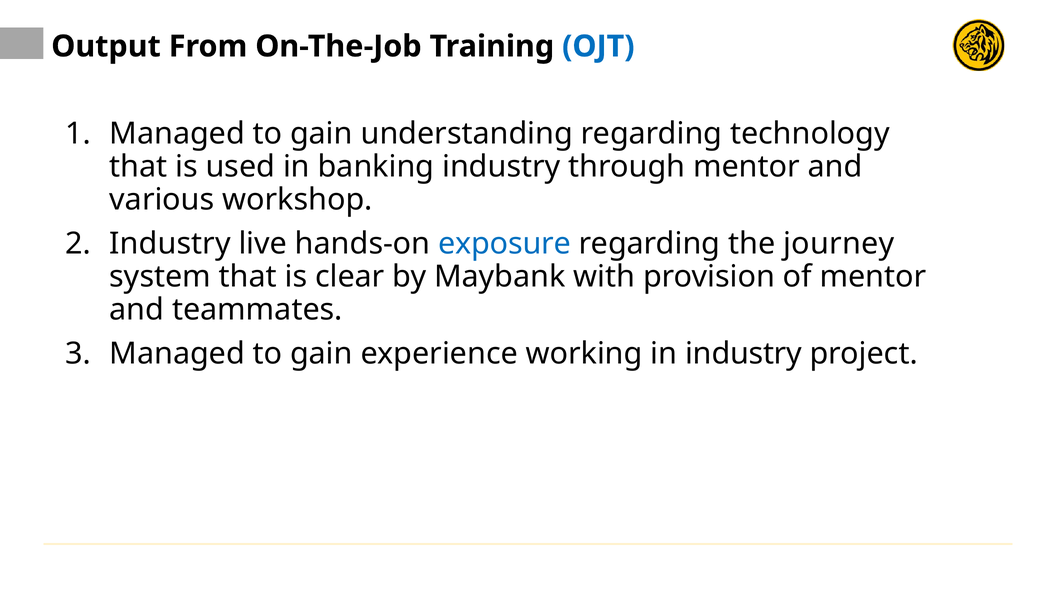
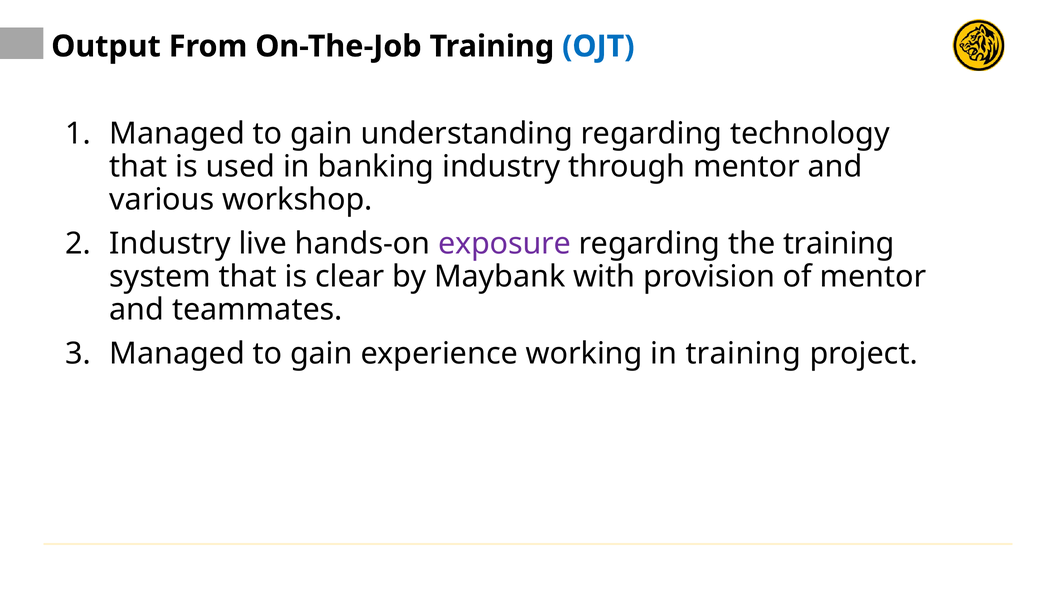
exposure colour: blue -> purple (505, 244)
the journey: journey -> training (839, 244)
in industry: industry -> training (743, 354)
